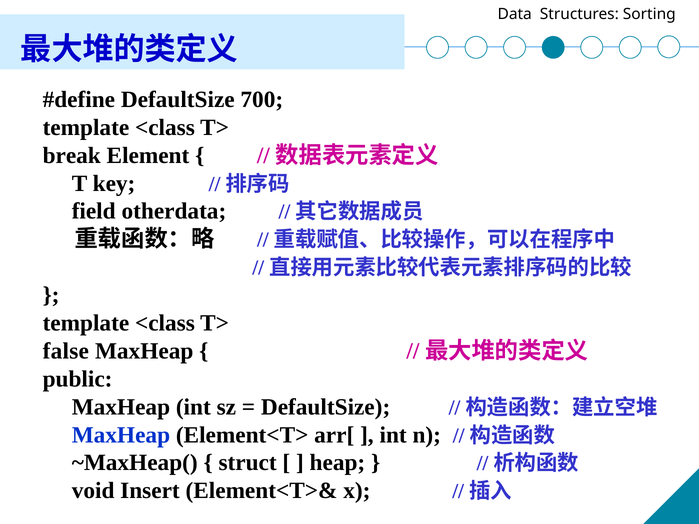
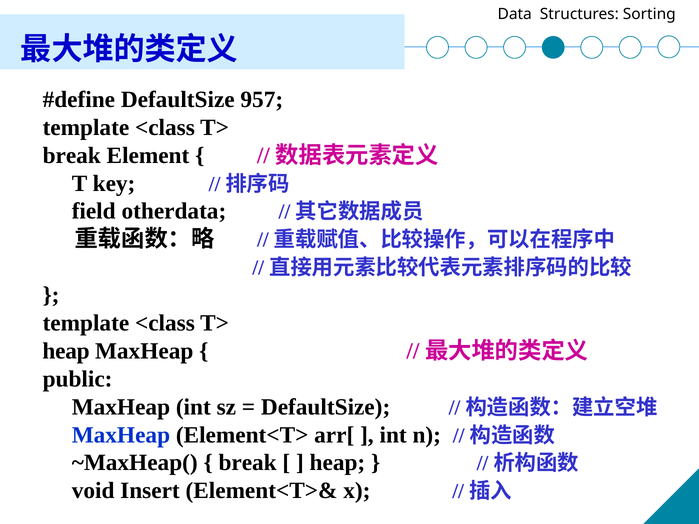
700: 700 -> 957 (262, 100)
false: false -> heap (66, 351)
struct: struct -> break (248, 463)
